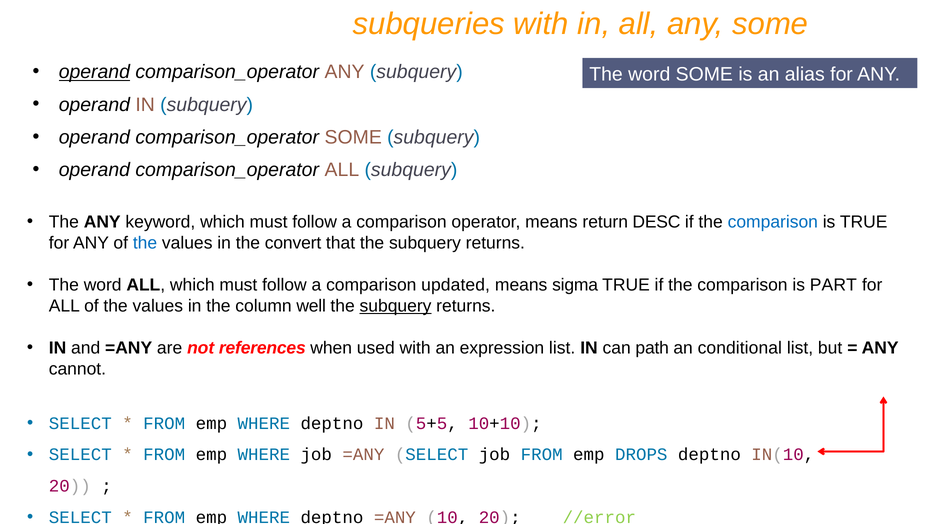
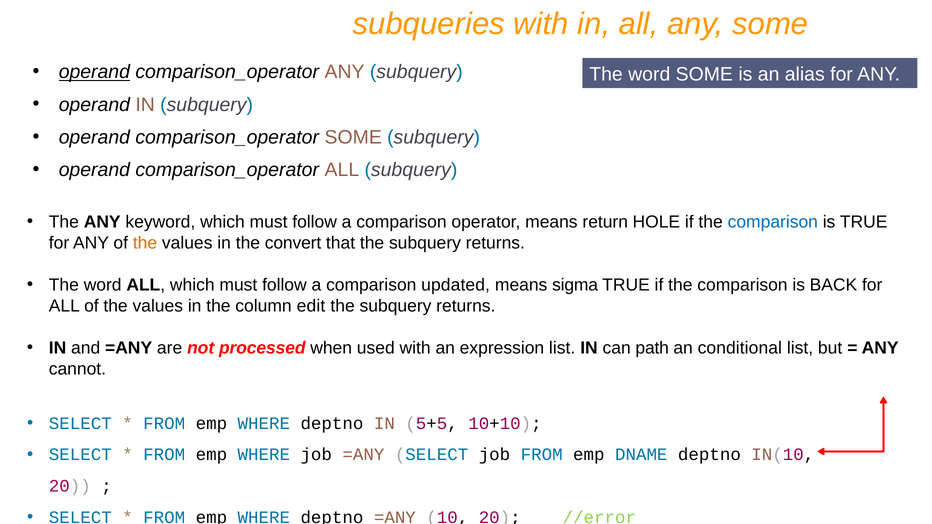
DESC: DESC -> HOLE (656, 222)
the colour: blue -> orange (145, 243)
PART: PART -> BACK (833, 285)
well: well -> edit (311, 306)
subquery underline: present -> none (396, 306)
references: references -> processed (262, 348)
DROPS: DROPS -> DNAME (641, 455)
